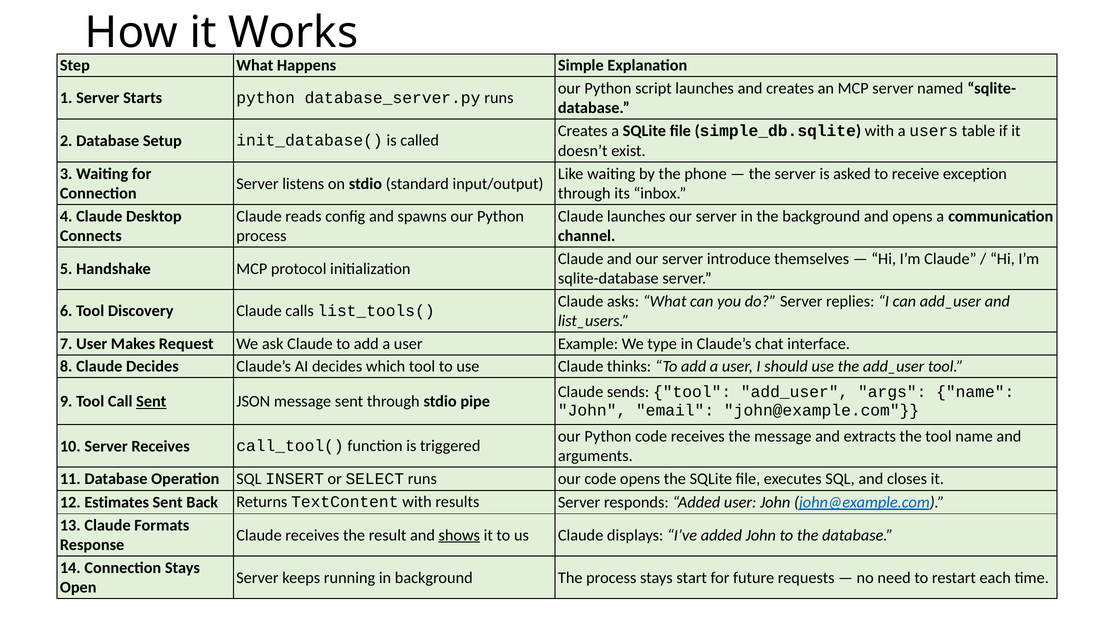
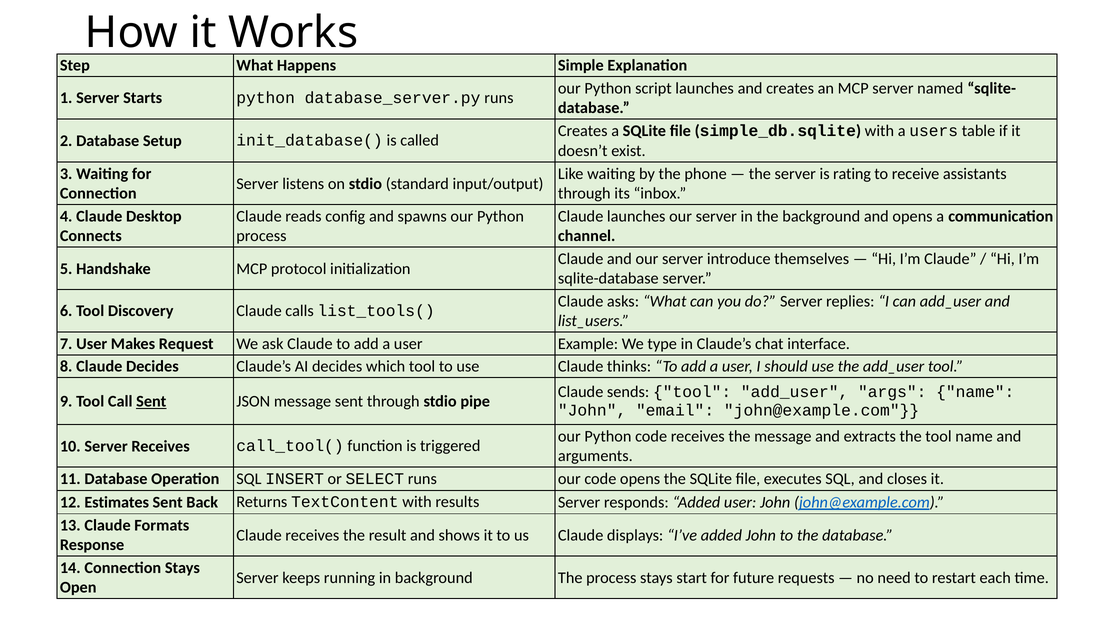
asked: asked -> rating (852, 174)
exception: exception -> assistants (975, 174)
shows underline: present -> none (459, 535)
